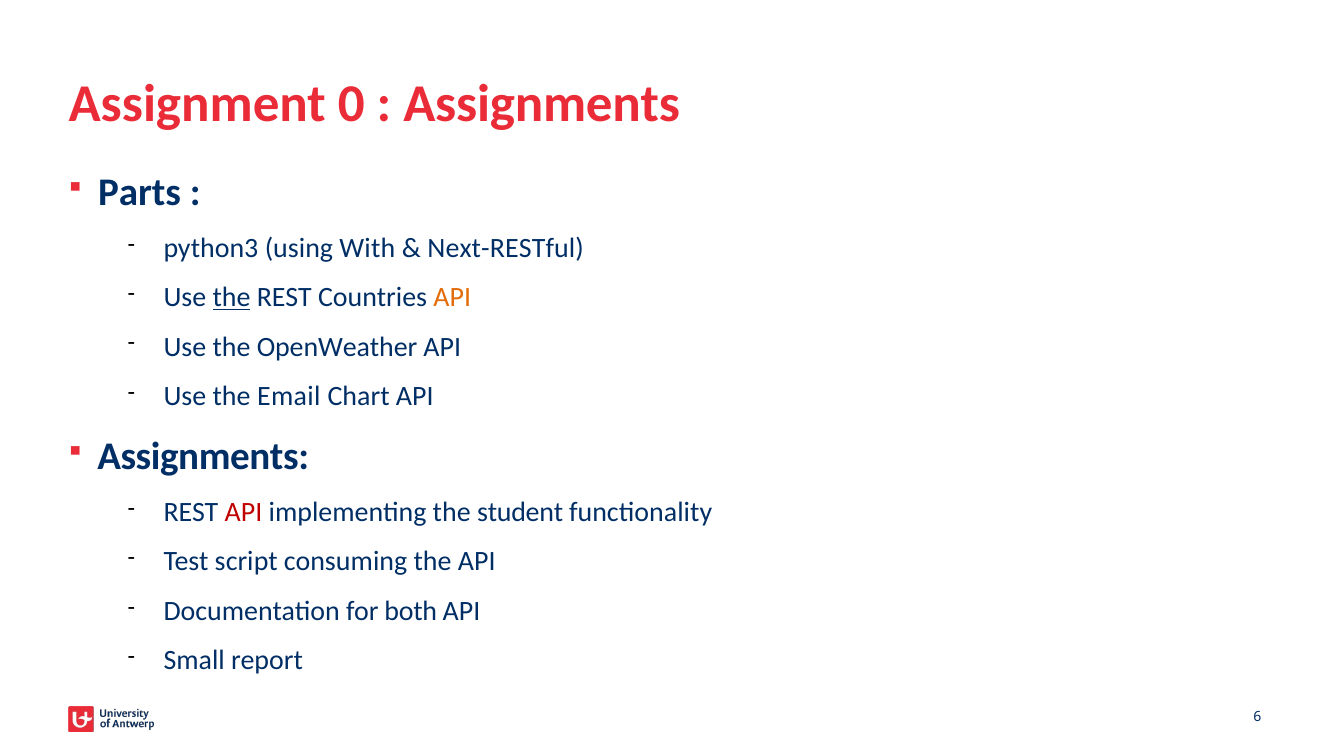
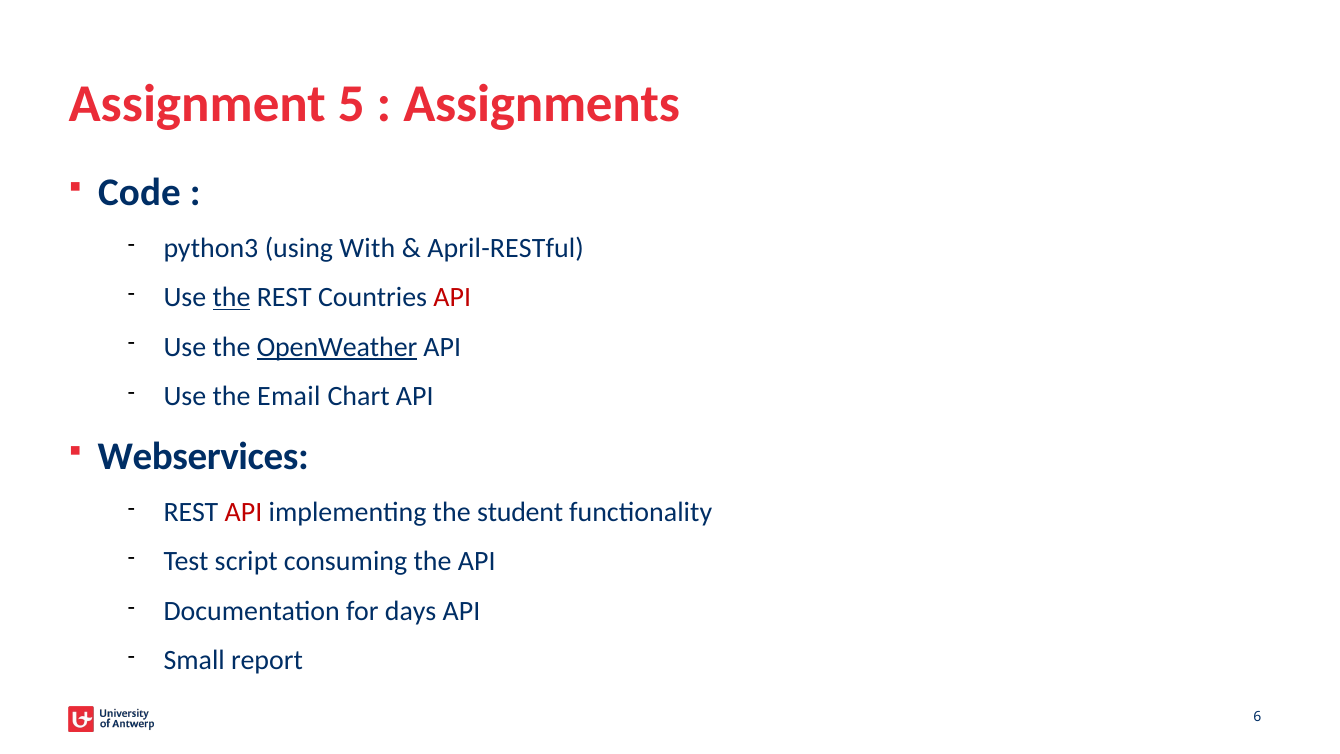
0: 0 -> 5 (351, 104)
Parts: Parts -> Code (139, 193)
Next-RESTful: Next-RESTful -> April-RESTful (506, 248)
API colour: orange -> red (452, 297)
OpenWeather underline: none -> present (337, 347)
Assignments: Assignments -> Webservices (203, 457)
both: both -> days (411, 611)
